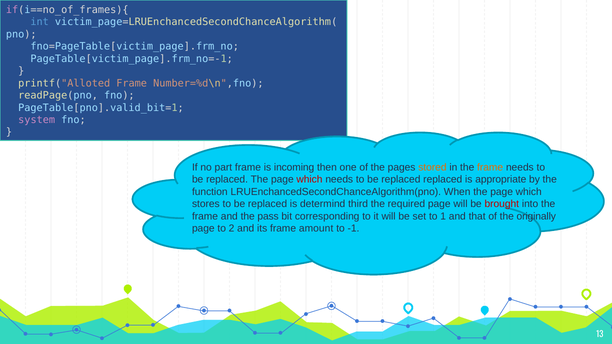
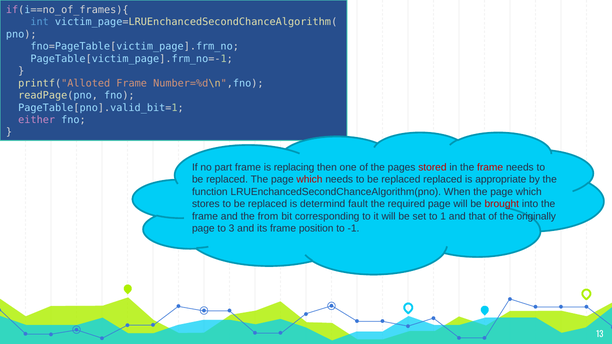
system: system -> either (37, 120)
incoming: incoming -> replacing (294, 167)
stored colour: orange -> red (432, 167)
frame colour: orange -> red (490, 167)
third: third -> fault (358, 204)
pass: pass -> from (268, 216)
2: 2 -> 3 (232, 229)
amount: amount -> position (316, 229)
